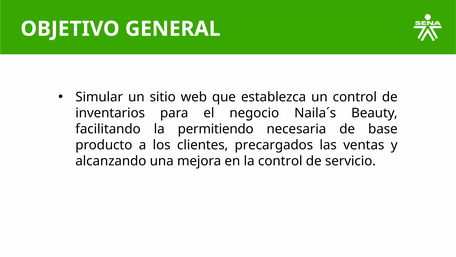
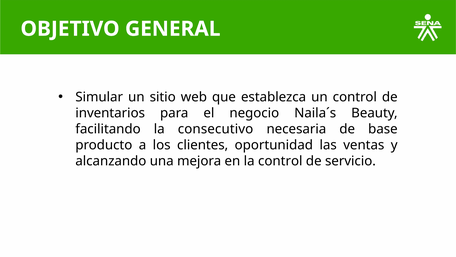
permitiendo: permitiendo -> consecutivo (216, 129)
precargados: precargados -> oportunidad (274, 145)
